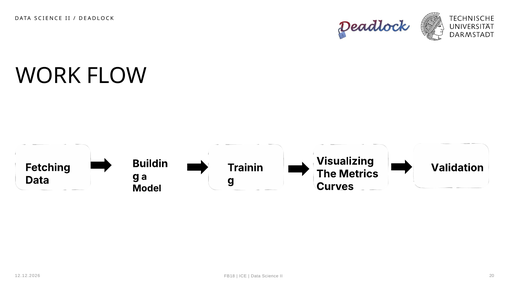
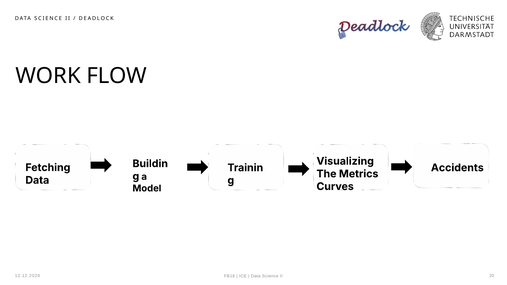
Validation: Validation -> Accidents (457, 168)
